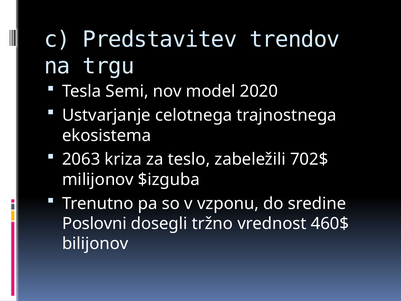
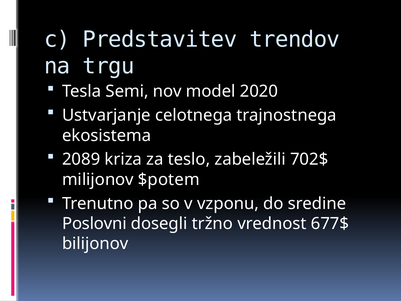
2063: 2063 -> 2089 (81, 159)
$izguba: $izguba -> $potem (169, 179)
460$: 460$ -> 677$ (330, 223)
